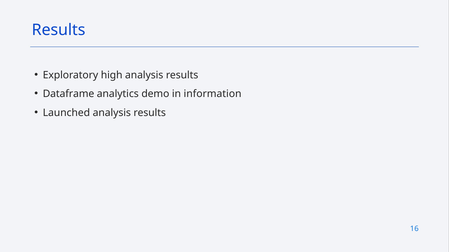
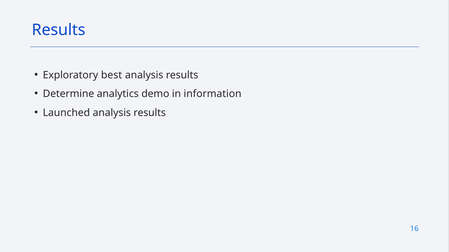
high: high -> best (112, 75)
Dataframe: Dataframe -> Determine (68, 94)
